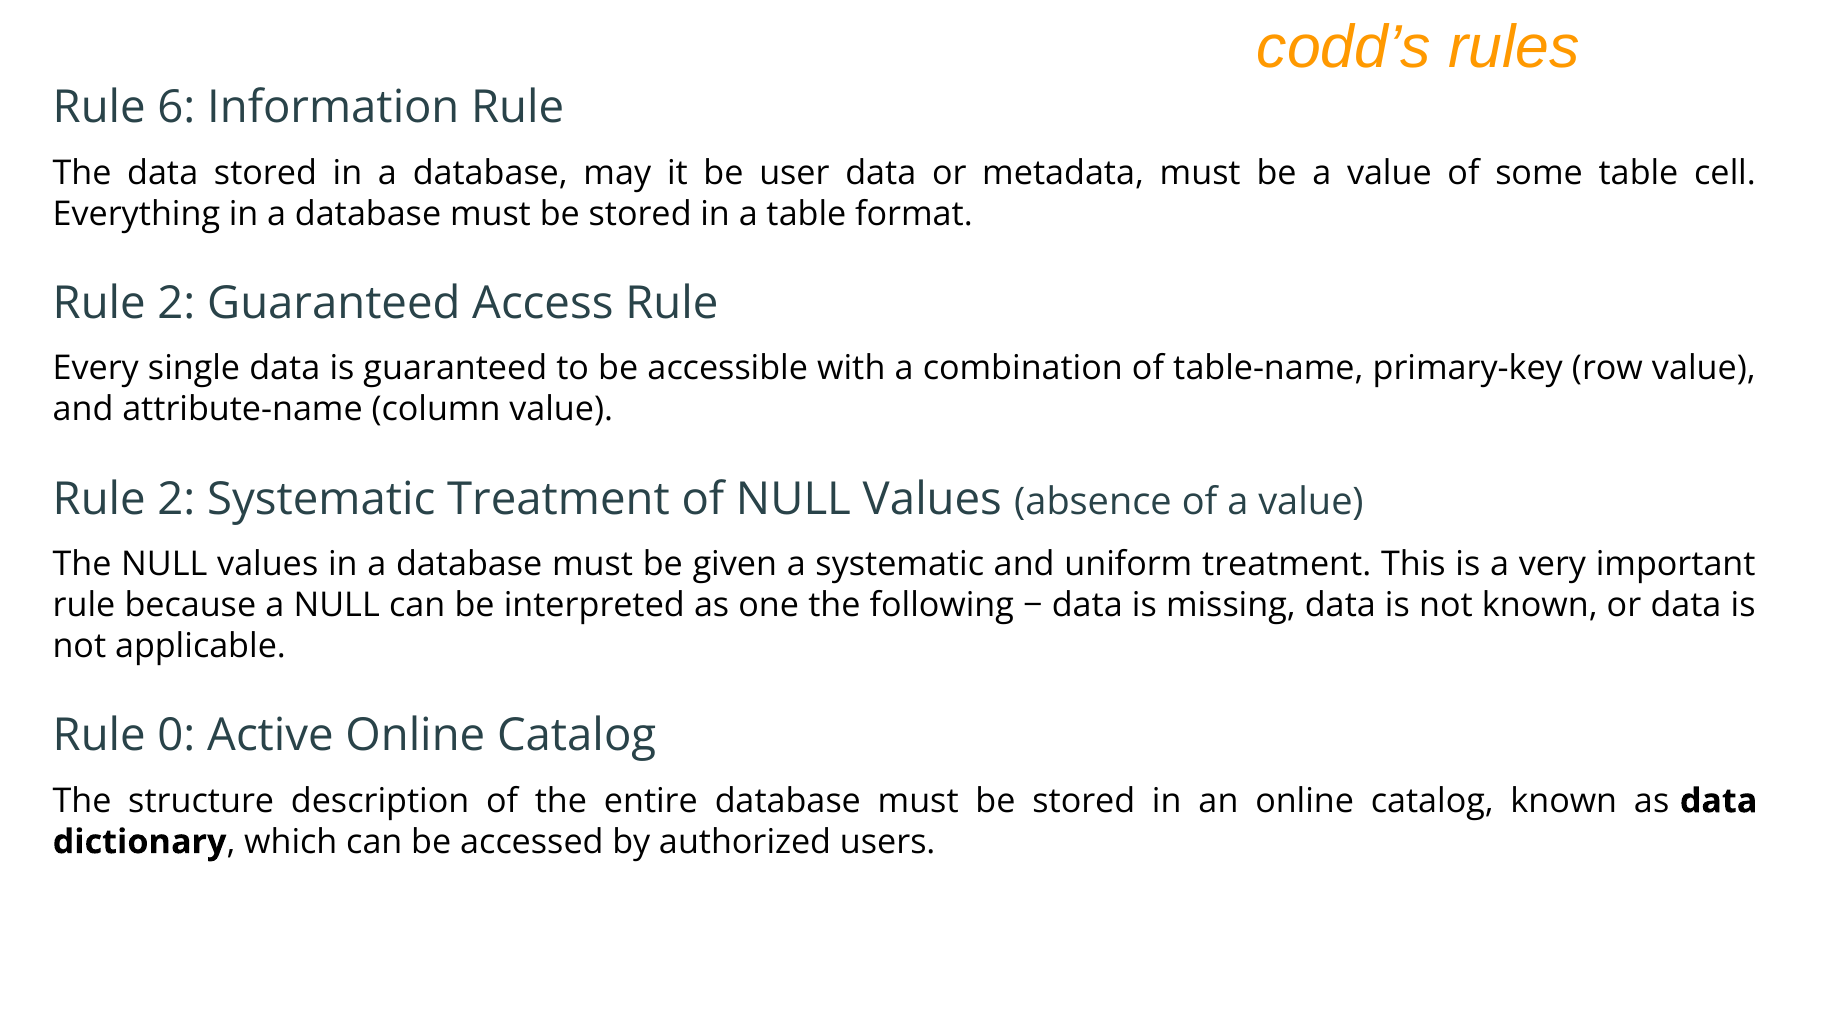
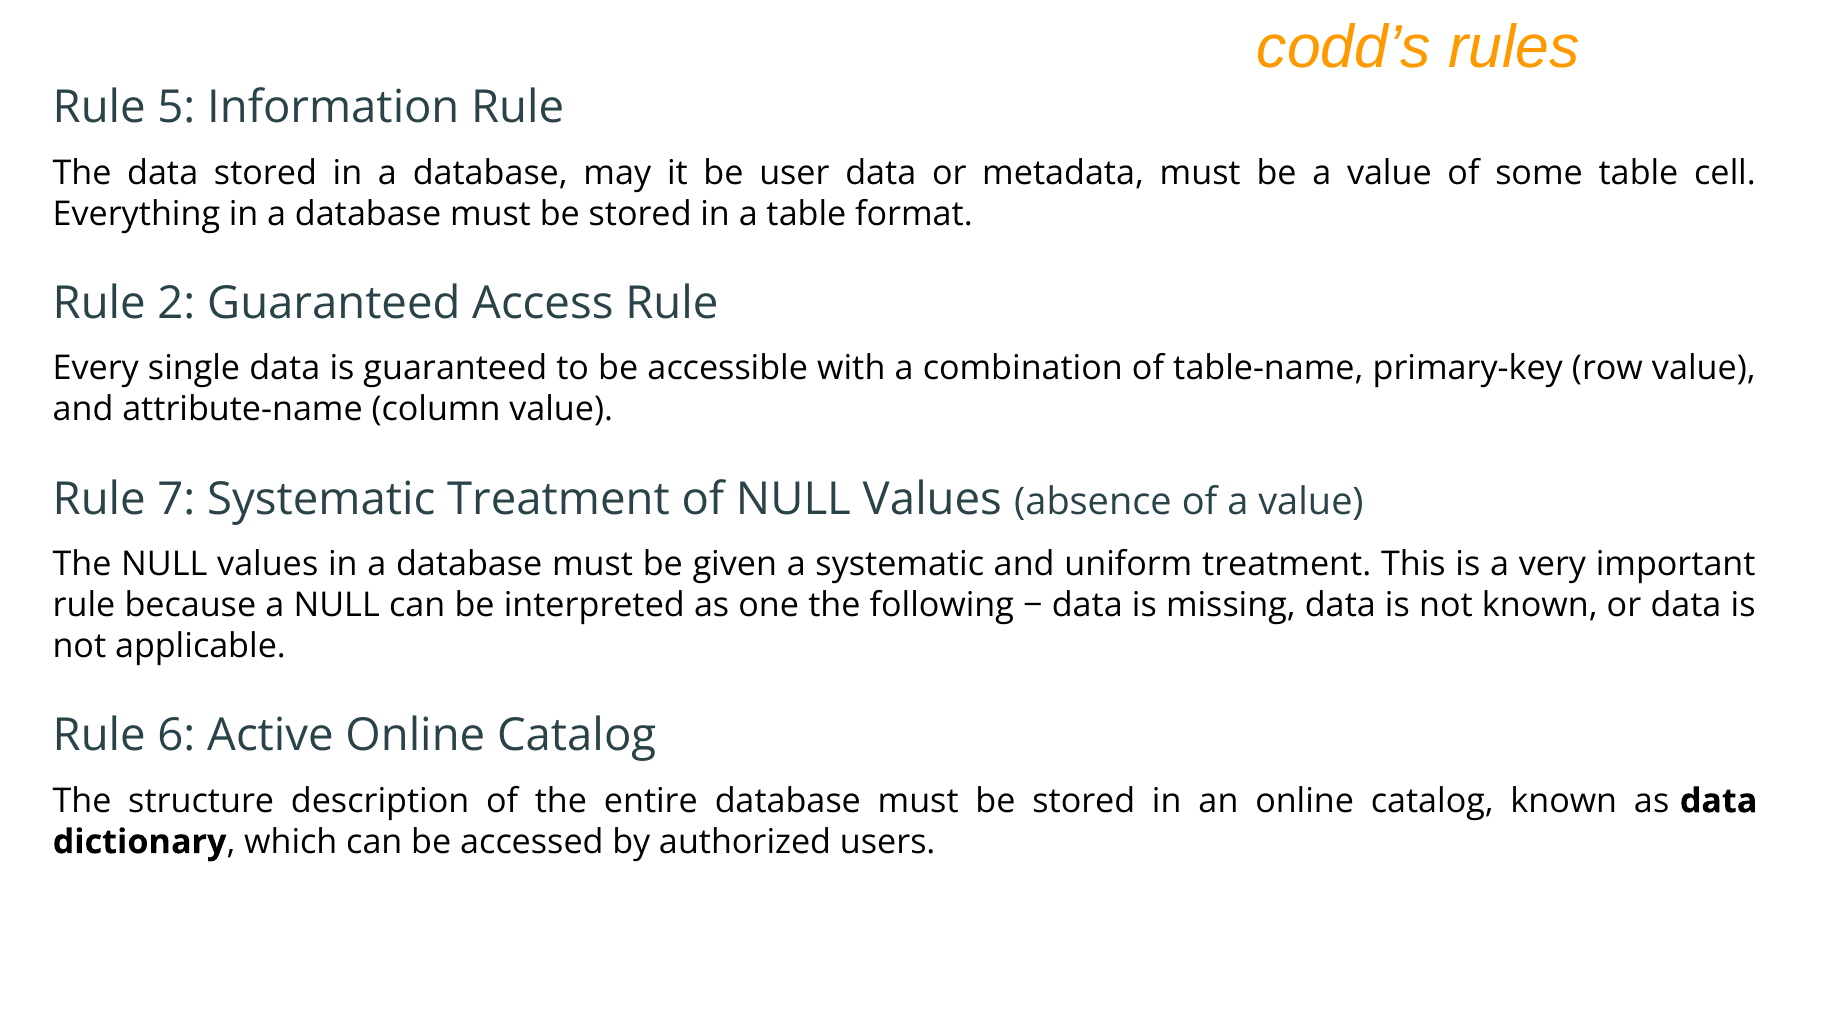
6: 6 -> 5 (176, 108)
2: 2 -> 7 (176, 499)
0: 0 -> 6 (176, 736)
